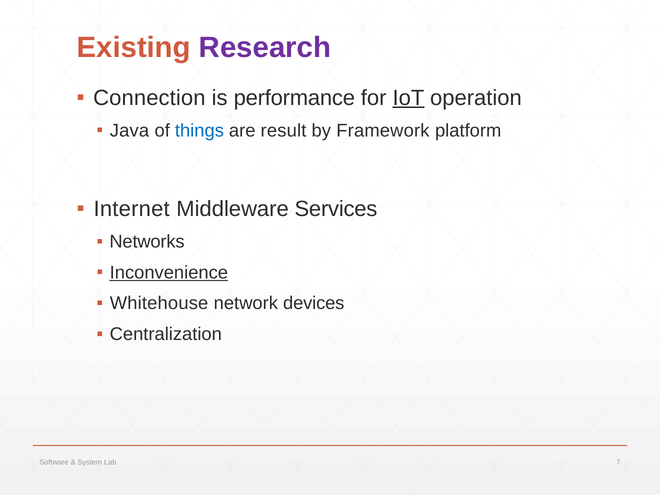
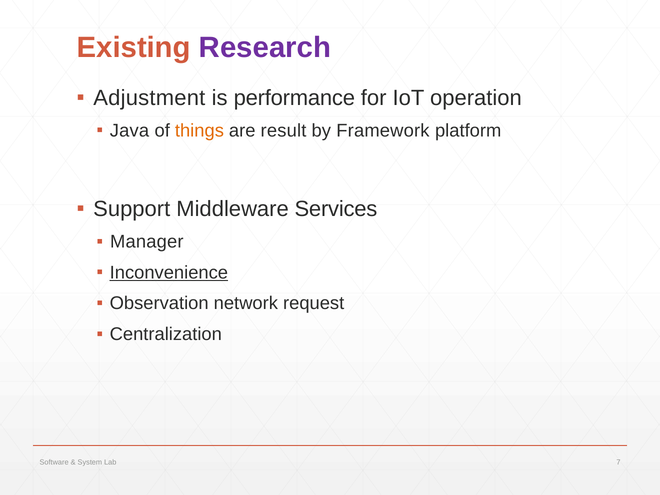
Connection: Connection -> Adjustment (149, 98)
IoT underline: present -> none (408, 98)
things colour: blue -> orange (199, 131)
Internet: Internet -> Support (132, 209)
Networks: Networks -> Manager (147, 242)
Whitehouse: Whitehouse -> Observation (159, 303)
devices: devices -> request (314, 303)
